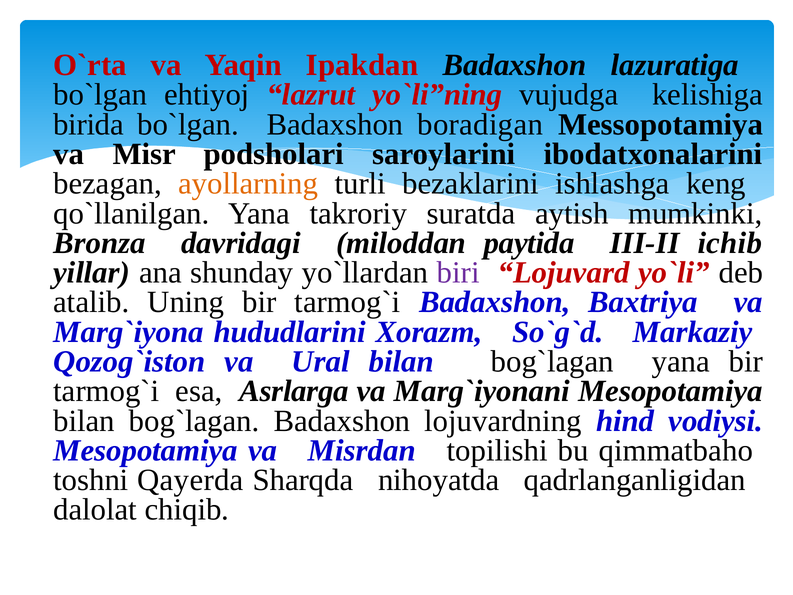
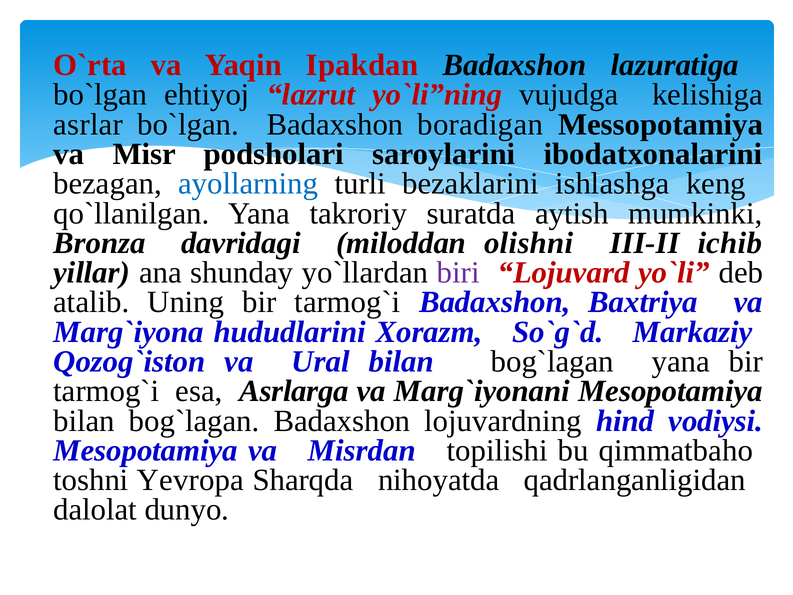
birida: birida -> asrlar (88, 124)
ayollarning colour: orange -> blue (248, 184)
paytida: paytida -> olishni (529, 243)
Qayerda: Qayerda -> Yevropa (190, 480)
chiqib: chiqib -> dunyo (187, 510)
